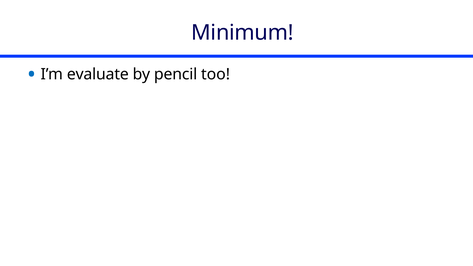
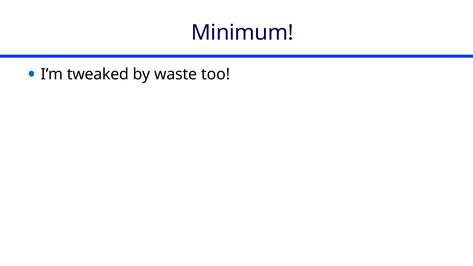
evaluate: evaluate -> tweaked (98, 74)
pencil: pencil -> waste (176, 74)
